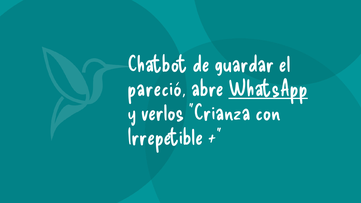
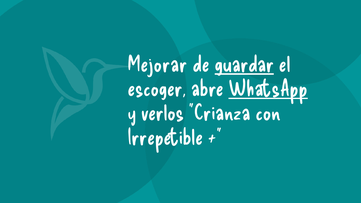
Chatbot: Chatbot -> Mejorar (157, 64)
guardar underline: none -> present (244, 64)
pareció: pareció -> escoger (157, 89)
